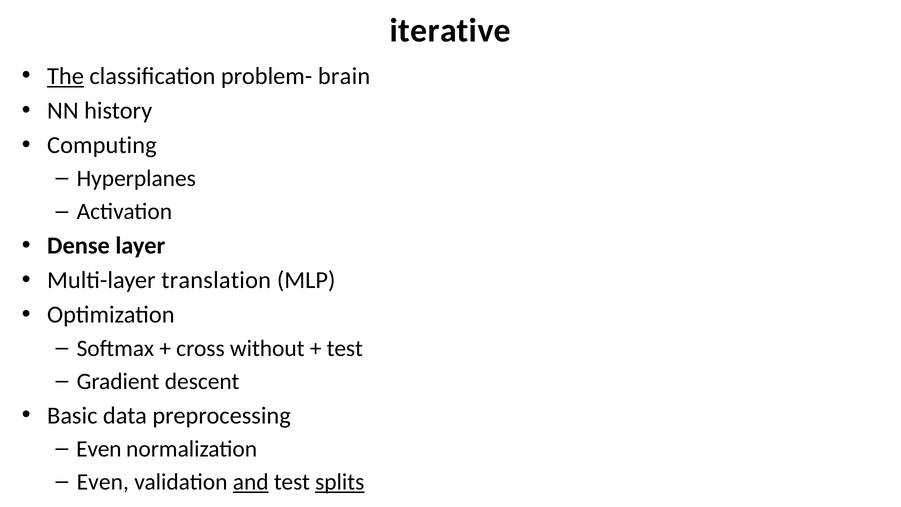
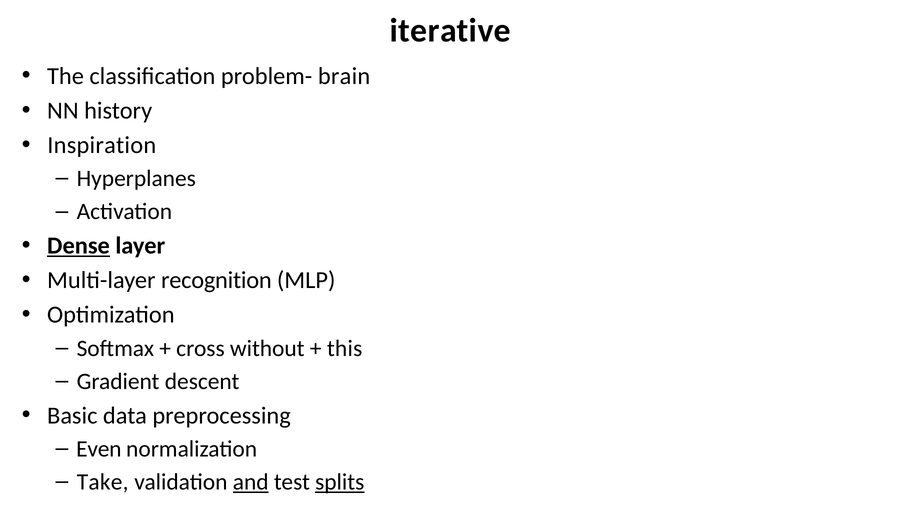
The underline: present -> none (66, 76)
Computing: Computing -> Inspiration (102, 145)
Dense underline: none -> present (78, 246)
translation: translation -> recognition (216, 280)
test: test -> this (345, 348)
Even: Even -> Take (103, 482)
